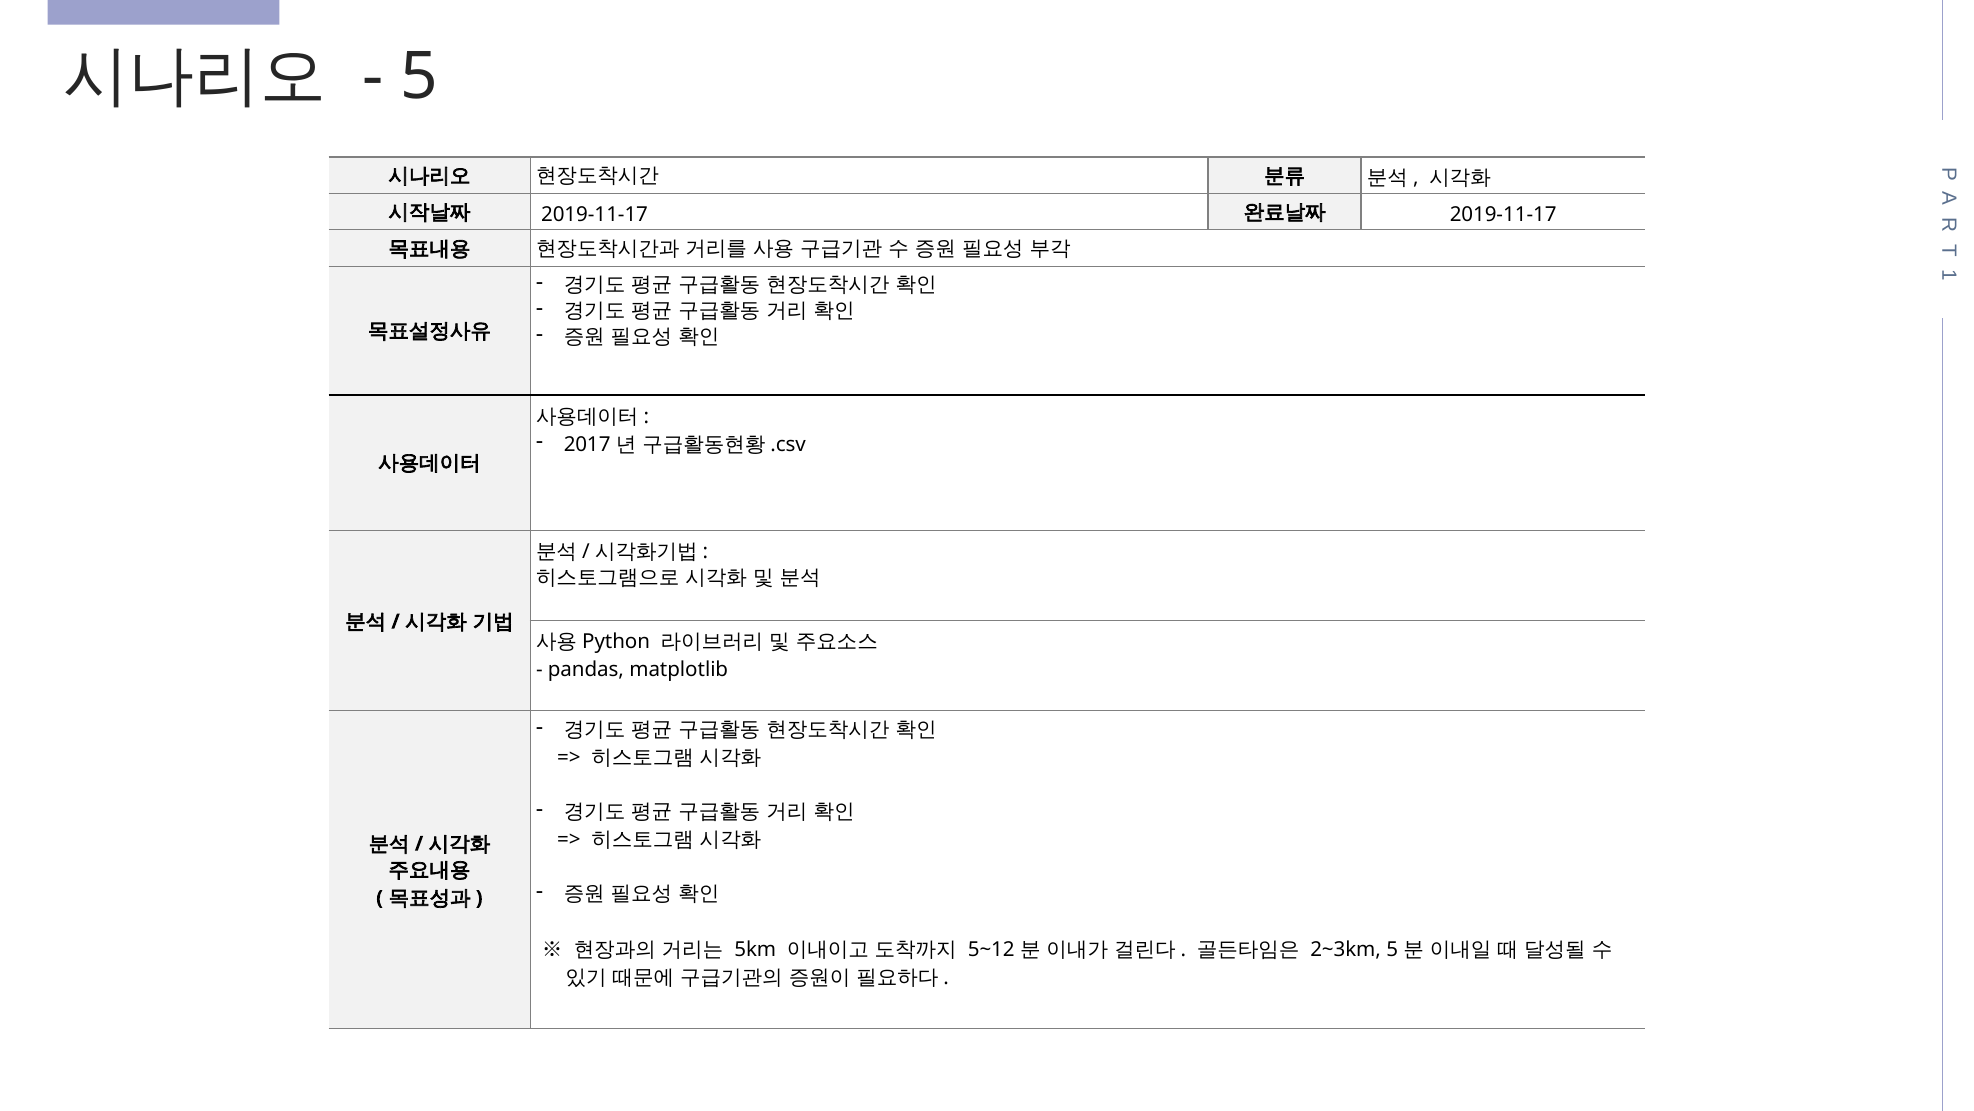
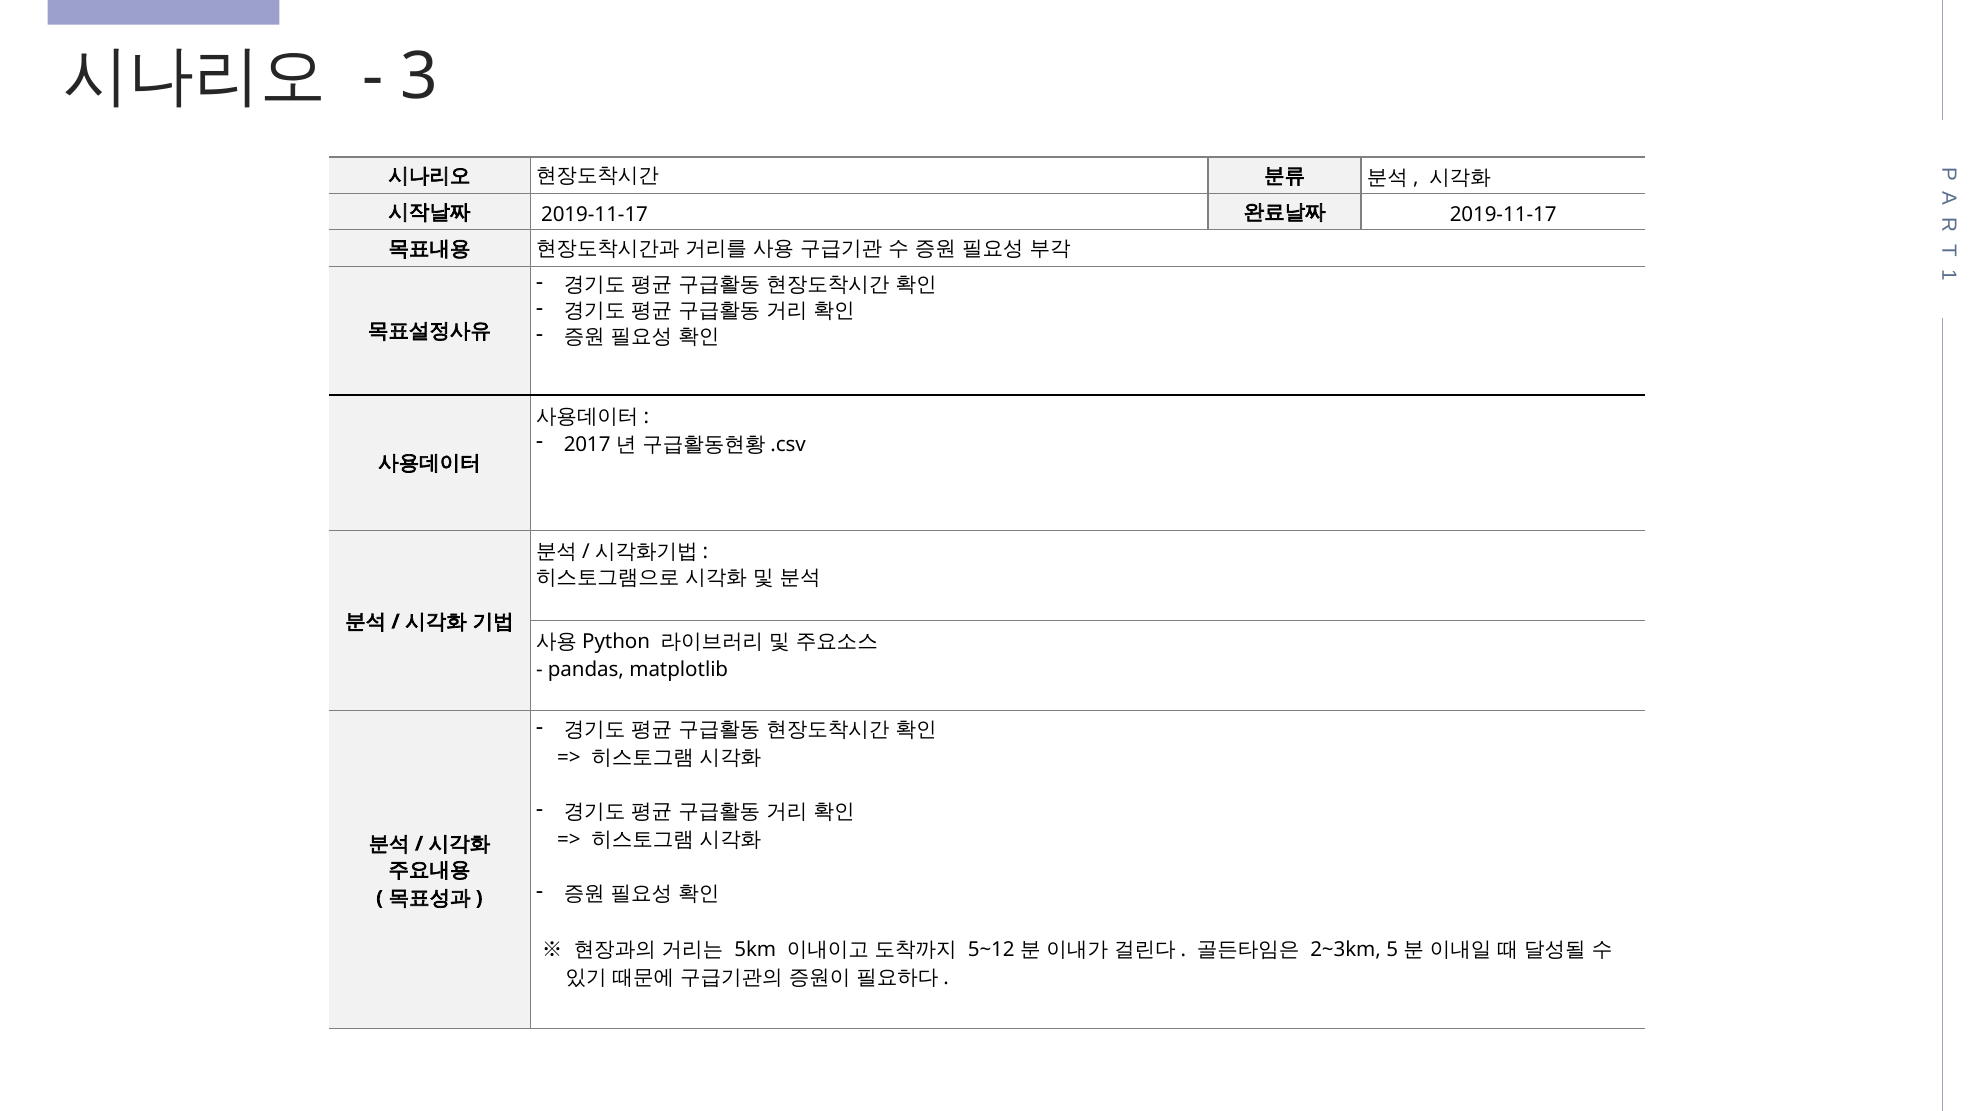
5: 5 -> 3 (419, 77)
